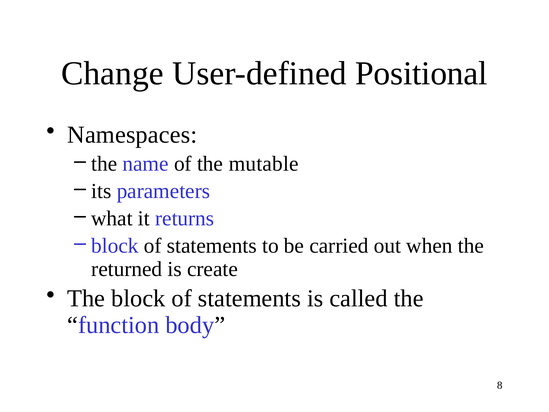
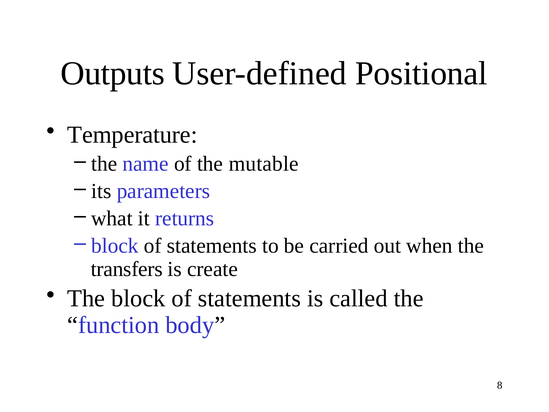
Change: Change -> Outputs (113, 73)
Namespaces: Namespaces -> Temperature (132, 135)
returned: returned -> transfers (127, 269)
